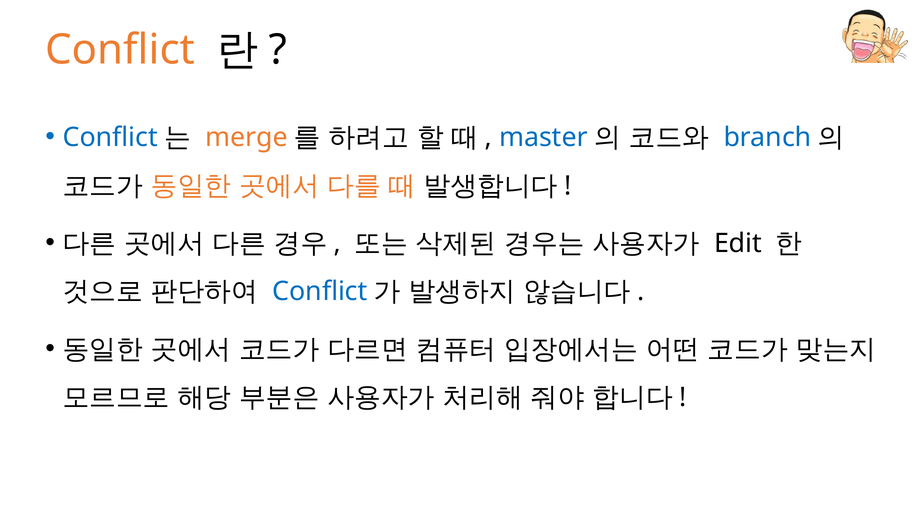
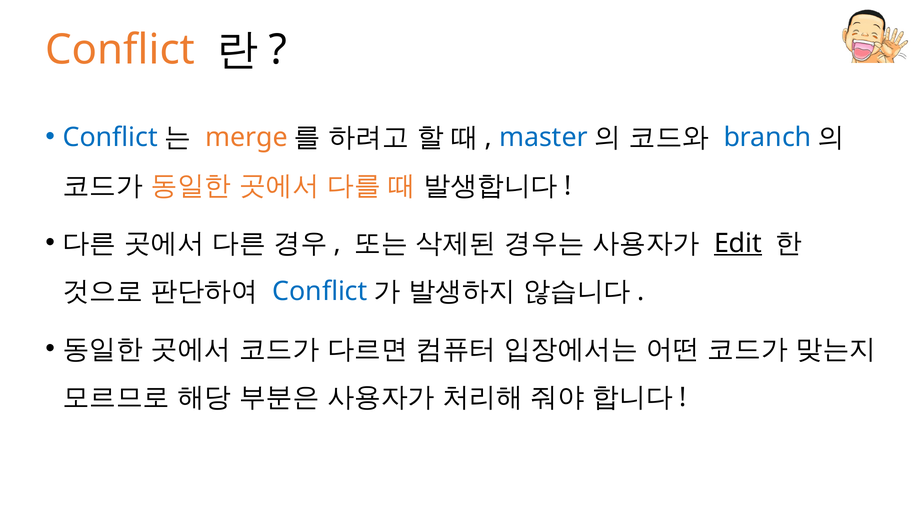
Edit underline: none -> present (738, 243)
